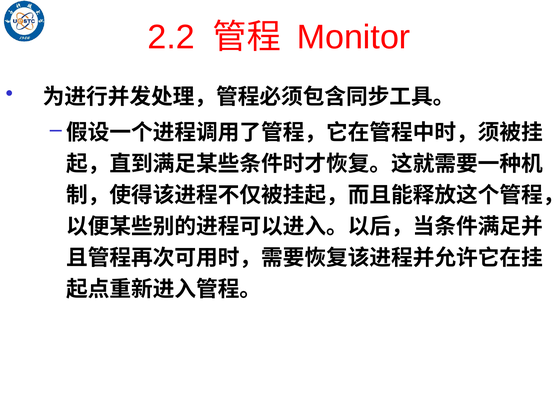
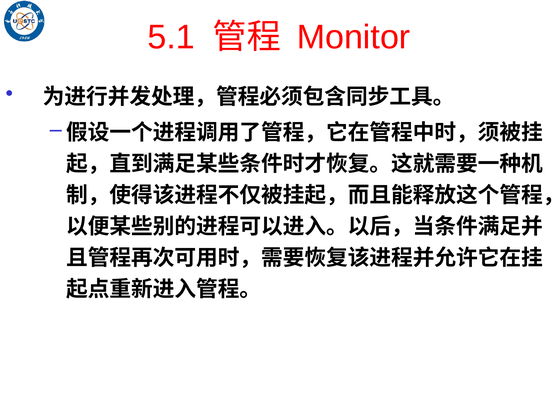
2.2: 2.2 -> 5.1 (171, 37)
